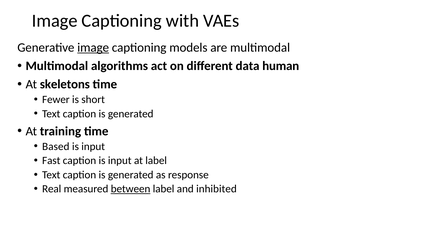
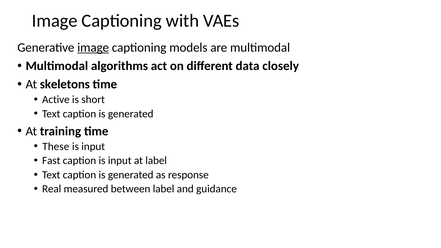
human: human -> closely (281, 66)
Fewer: Fewer -> Active (56, 100)
Based: Based -> These (56, 146)
between underline: present -> none (131, 189)
inhibited: inhibited -> guidance (217, 189)
